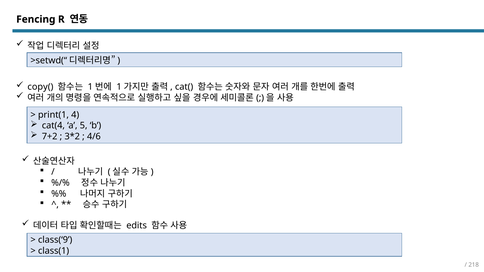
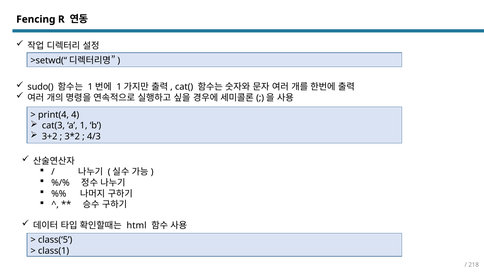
copy(: copy( -> sudo( (41, 87)
print(1: print(1 -> print(4 (53, 115)
cat(4: cat(4 -> cat(3 (53, 126)
5: 5 -> 1 (84, 126)
7+2: 7+2 -> 3+2 (50, 137)
4/6: 4/6 -> 4/3 (94, 137)
edits: edits -> html (137, 226)
class(‘9: class(‘9 -> class(‘5 (55, 240)
